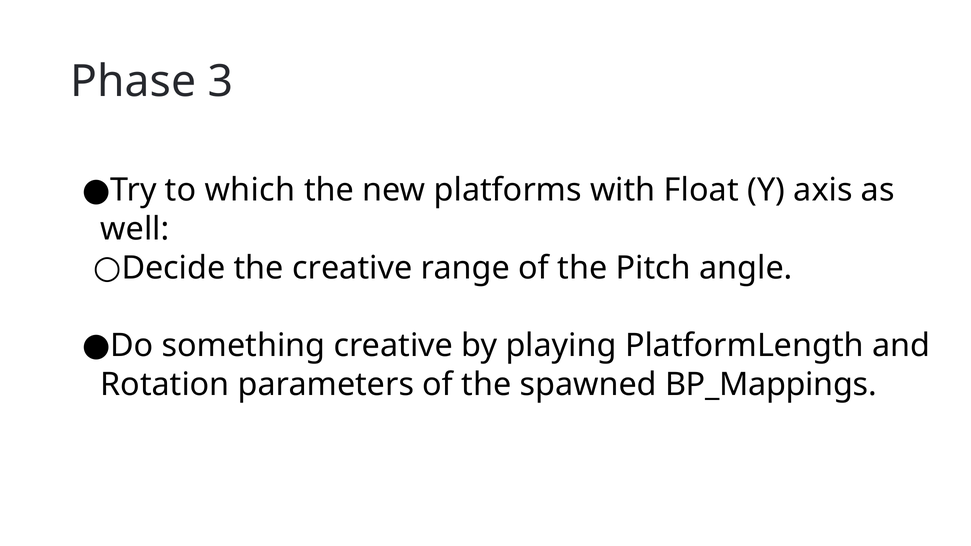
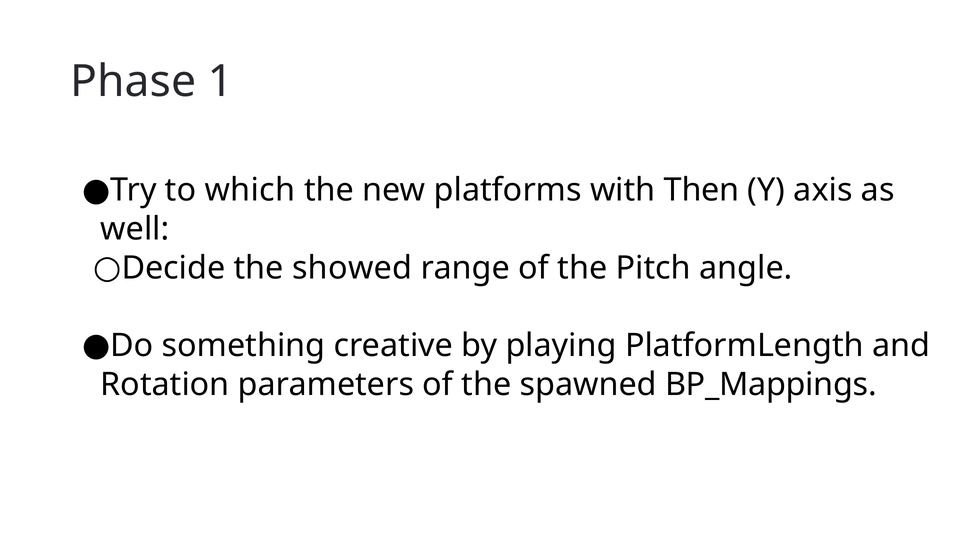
3: 3 -> 1 (220, 82)
Float: Float -> Then (702, 190)
the creative: creative -> showed (352, 268)
